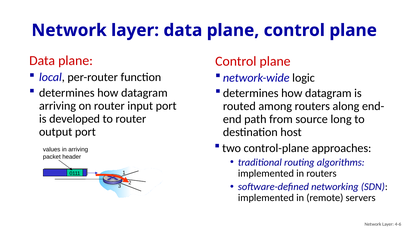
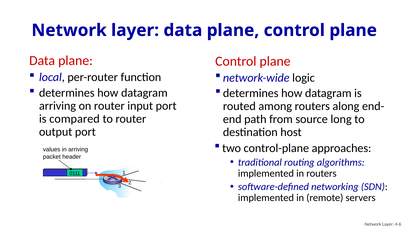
developed: developed -> compared (74, 119)
